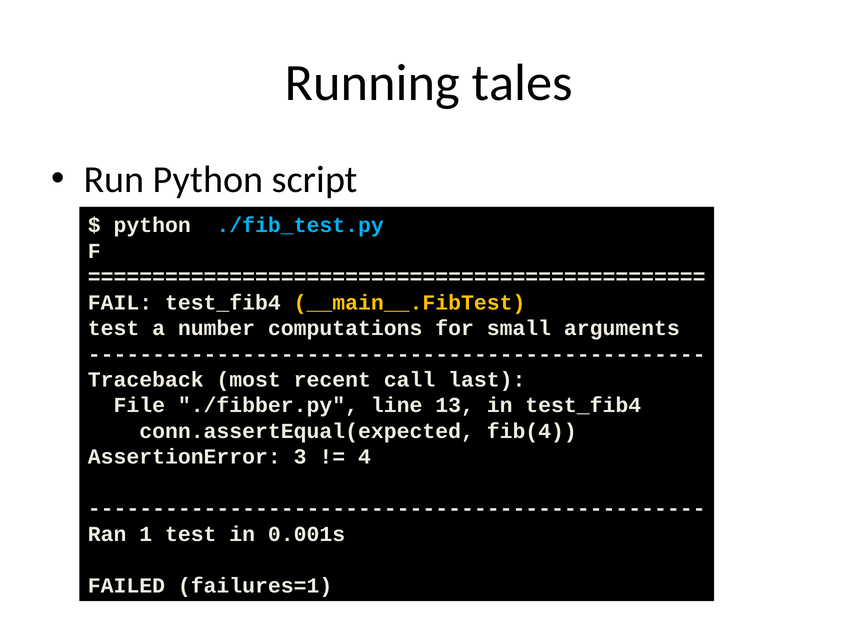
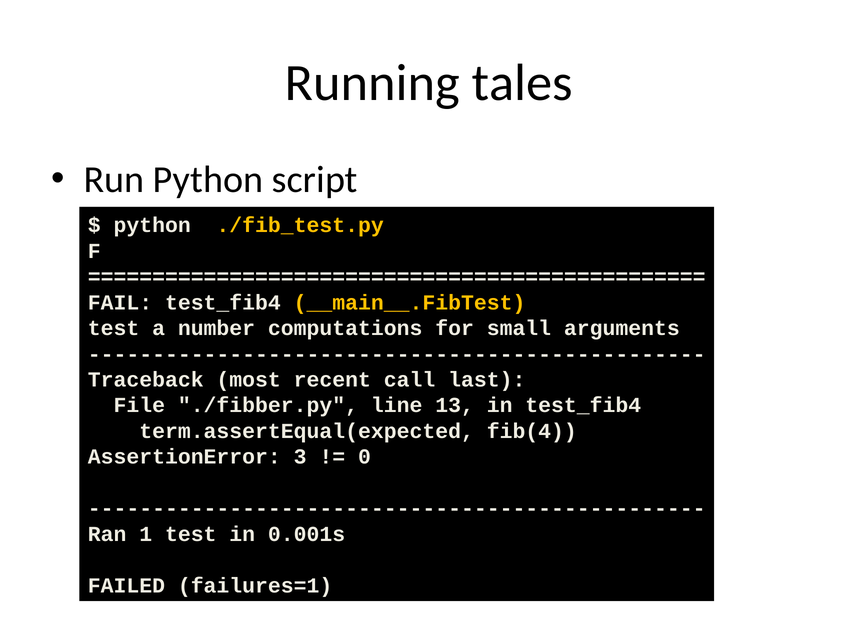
./fib_test.py colour: light blue -> yellow (300, 226)
conn.assertEqual(expected: conn.assertEqual(expected -> term.assertEqual(expected (307, 431)
4: 4 -> 0 (364, 457)
